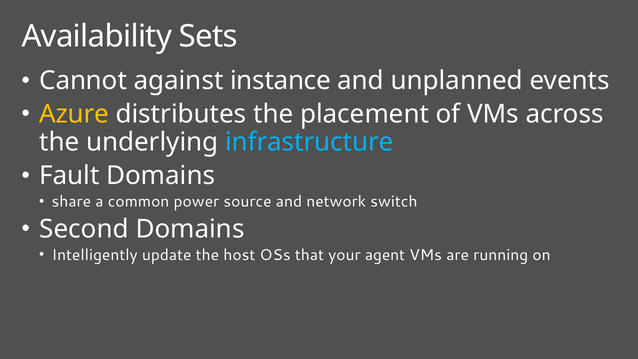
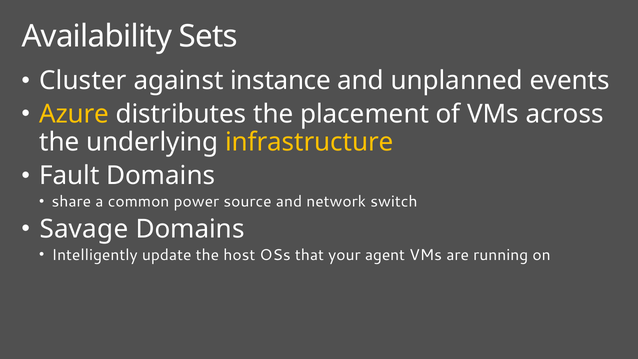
Cannot: Cannot -> Cluster (83, 81)
infrastructure colour: light blue -> yellow (309, 142)
Second: Second -> Savage (84, 229)
